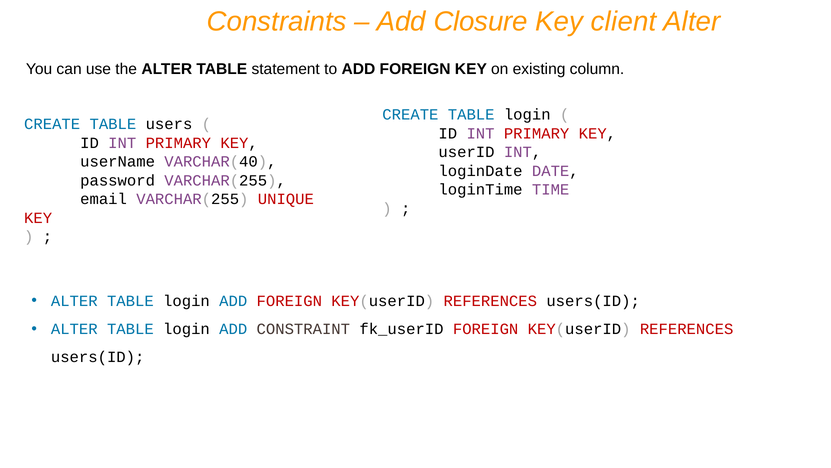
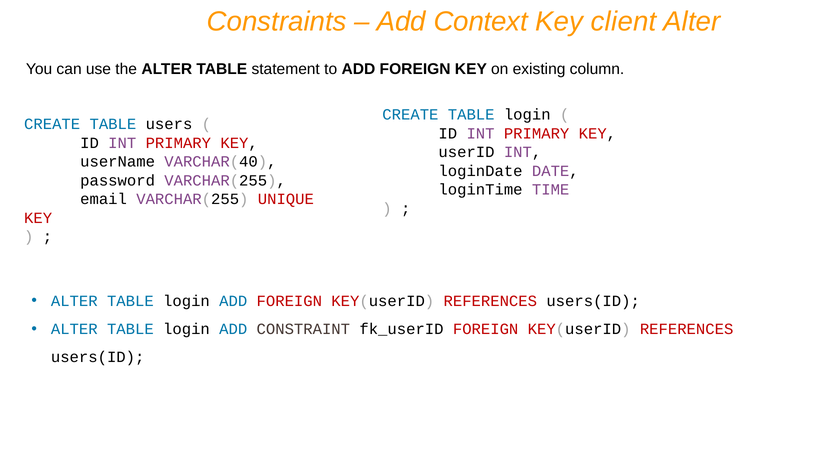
Closure: Closure -> Context (481, 22)
